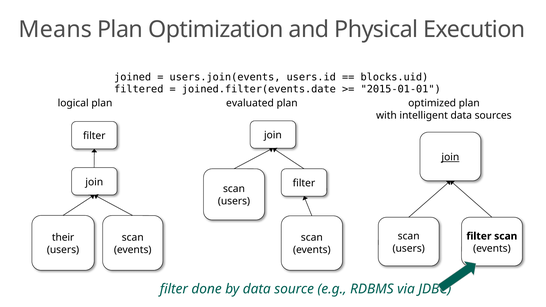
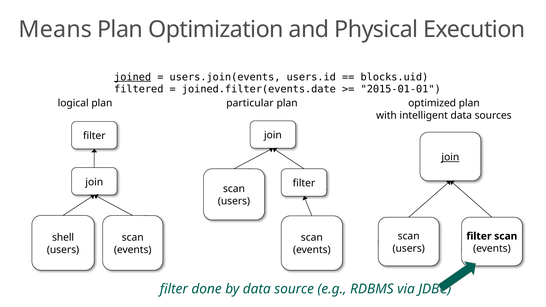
joined underline: none -> present (133, 77)
evaluated: evaluated -> particular (250, 103)
their: their -> shell (63, 238)
